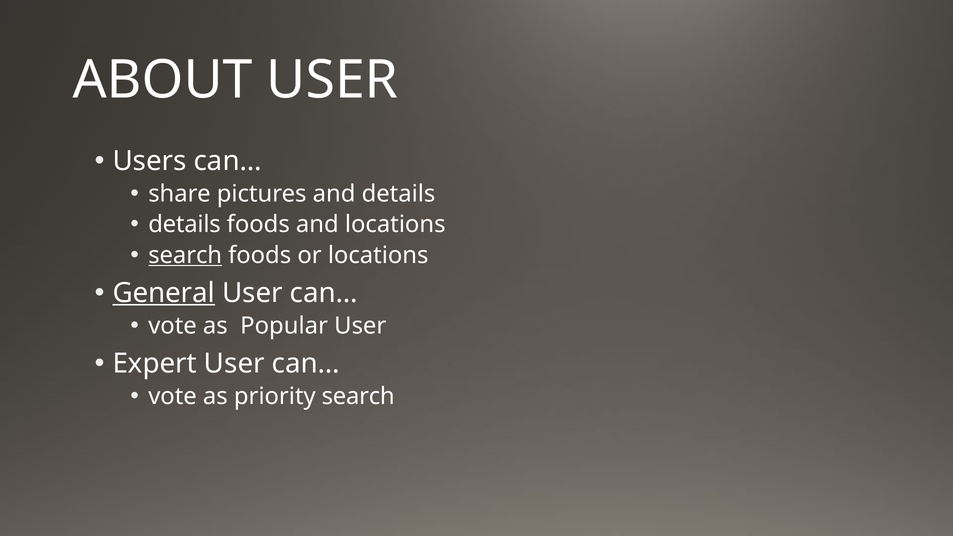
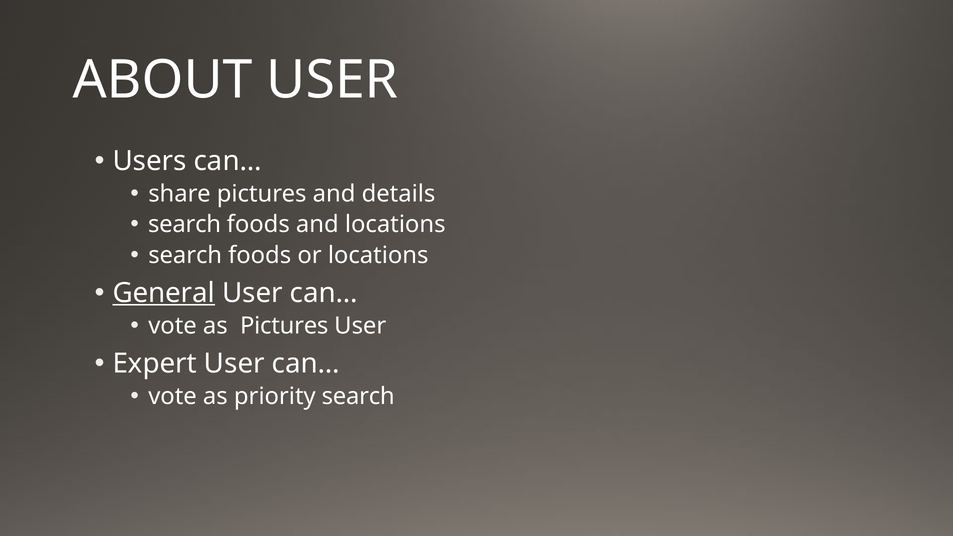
details: details -> search (185, 225)
search underline: present -> none (185, 255)
as Popular: Popular -> Pictures (284, 326)
